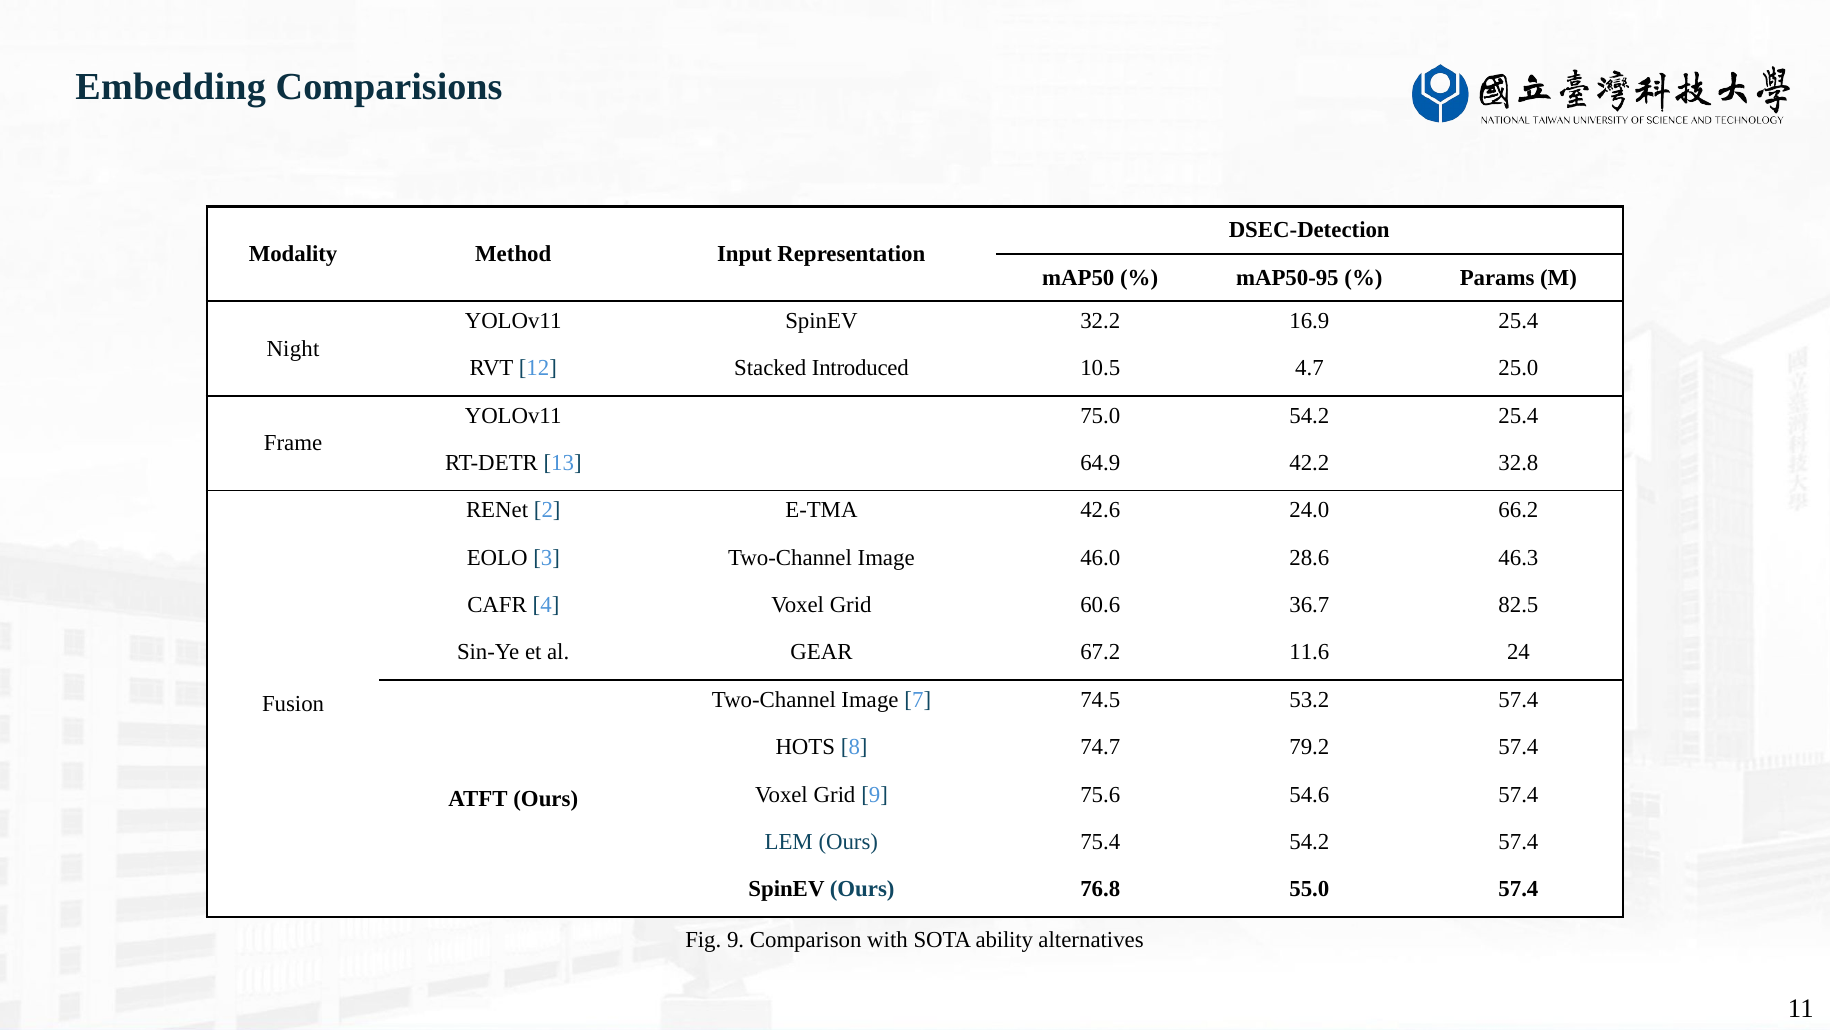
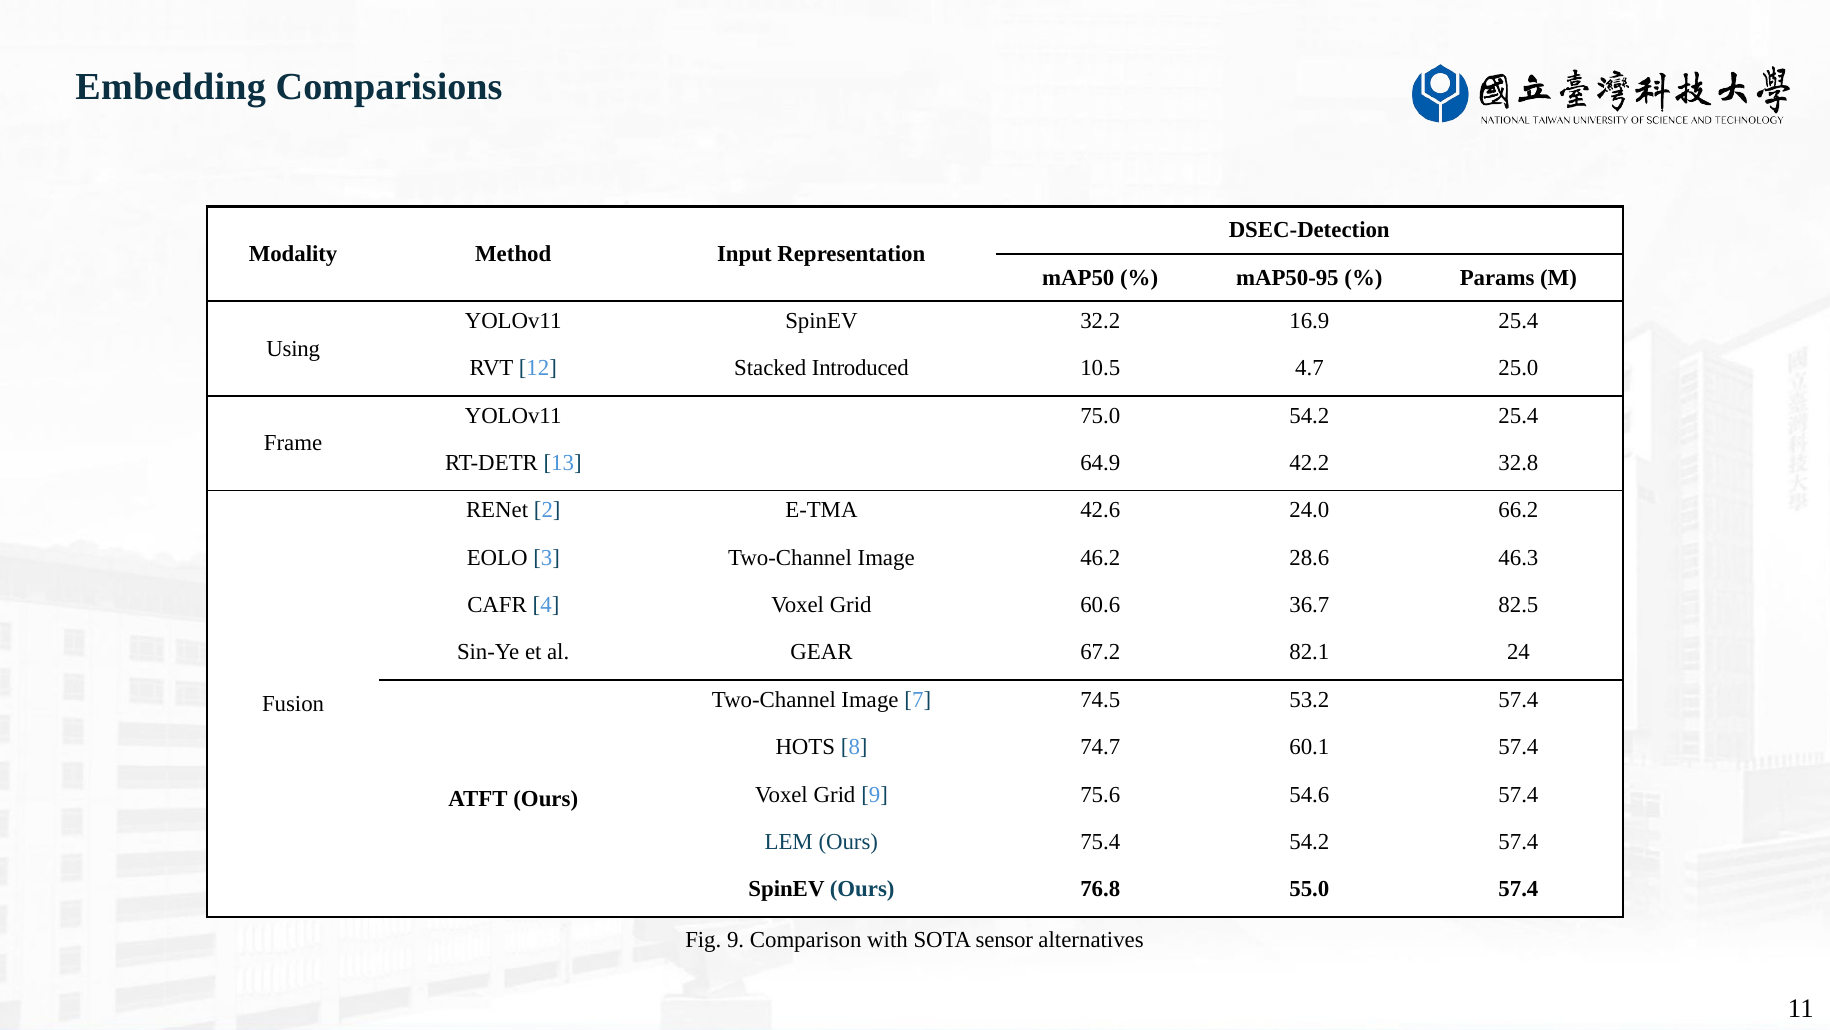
Night: Night -> Using (293, 348)
46.0: 46.0 -> 46.2 (1100, 557)
11.6: 11.6 -> 82.1 (1309, 652)
79.2: 79.2 -> 60.1 (1309, 747)
ability: ability -> sensor (1004, 939)
